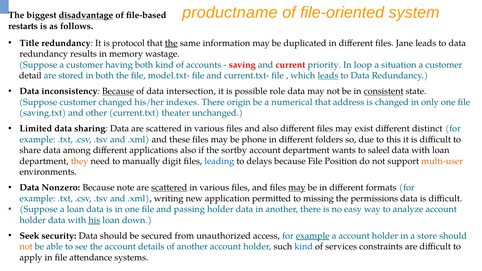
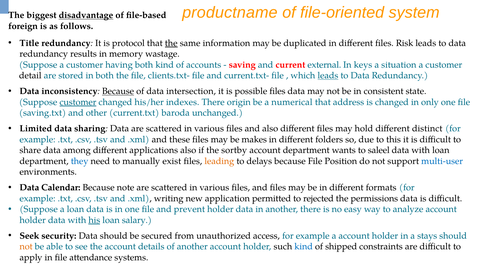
restarts: restarts -> foreign (23, 26)
Jane: Jane -> Risk (405, 43)
priority: priority -> external (324, 65)
loop: loop -> keys (363, 65)
model.txt-: model.txt- -> clients.txt- (169, 76)
possible role: role -> files (277, 91)
consistent underline: present -> none (384, 91)
customer underline: none -> present (78, 102)
theater: theater -> baroda (176, 113)
exist: exist -> hold (364, 129)
phone: phone -> makes (254, 140)
they colour: orange -> blue (80, 161)
digit: digit -> exist (172, 161)
leading colour: blue -> orange (219, 161)
multi-user colour: orange -> blue (442, 161)
Nonzero: Nonzero -> Calendar (61, 188)
scattered underline: present -> none (169, 188)
may underline: present -> none (297, 188)
missing: missing -> rejected (318, 199)
passing: passing -> prevent (189, 209)
down: down -> salary (137, 220)
example underline: present -> none (313, 236)
store: store -> stays (427, 236)
services: services -> shipped (341, 247)
